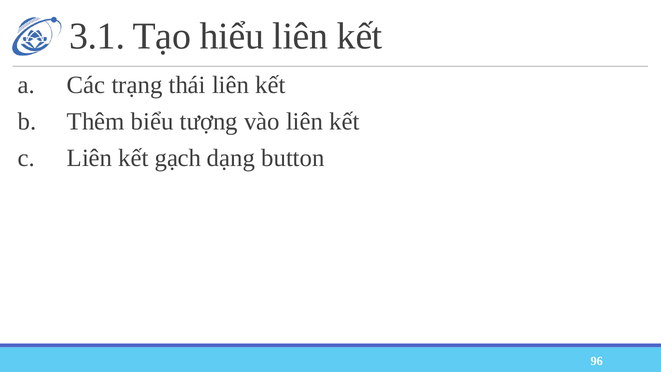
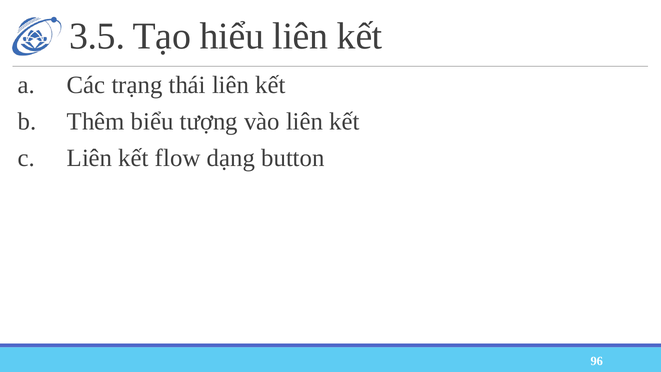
3.1: 3.1 -> 3.5 (97, 36)
gạch: gạch -> flow (178, 158)
